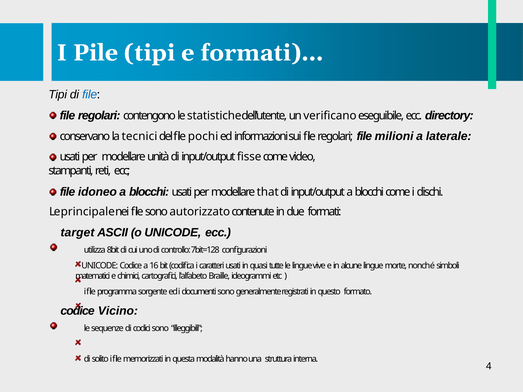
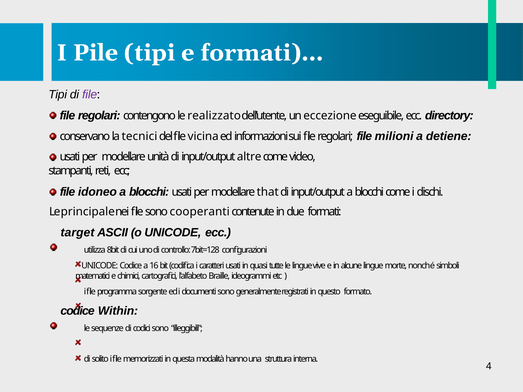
file colour: blue -> purple (90, 95)
statistiche: statistiche -> realizzato (214, 116)
verificano: verificano -> eccezione (330, 116)
pochi: pochi -> vicina (203, 136)
laterale: laterale -> detiene (449, 136)
fisse: fisse -> altre (249, 157)
autorizzato: autorizzato -> cooperanti (200, 212)
Vicino: Vicino -> Within (118, 311)
